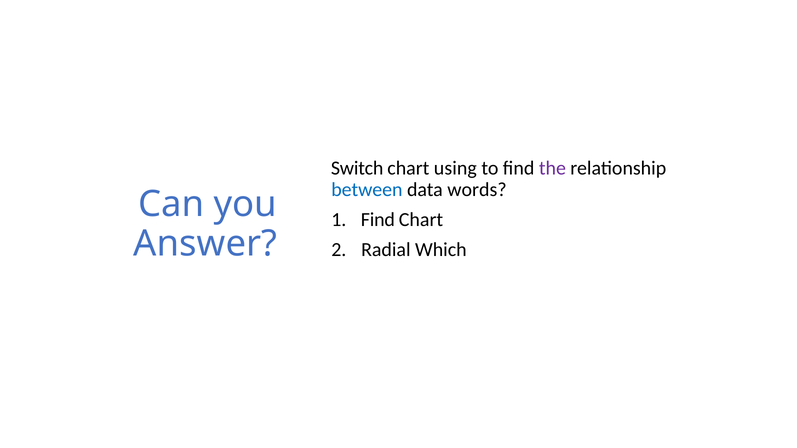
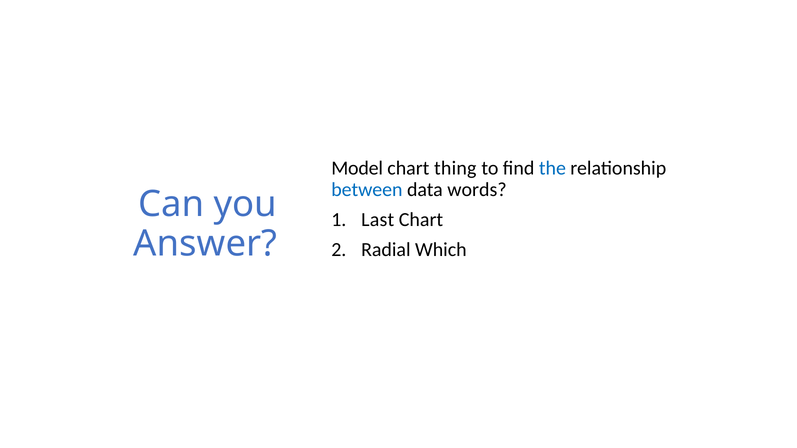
Switch: Switch -> Model (357, 169)
using: using -> thing (455, 169)
the colour: purple -> blue (552, 169)
Find: Find -> Last (378, 220)
